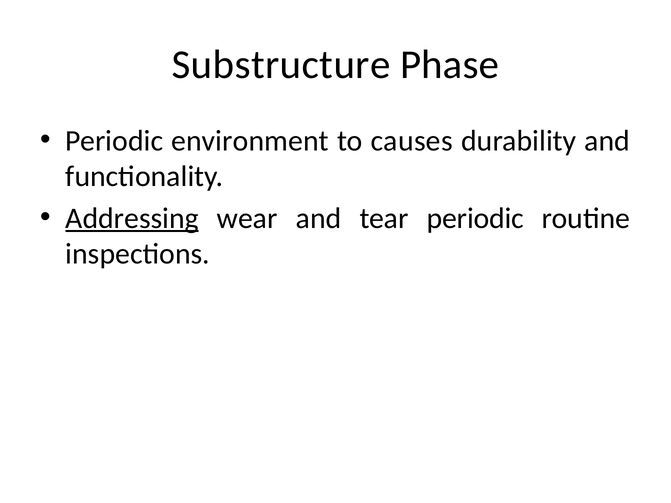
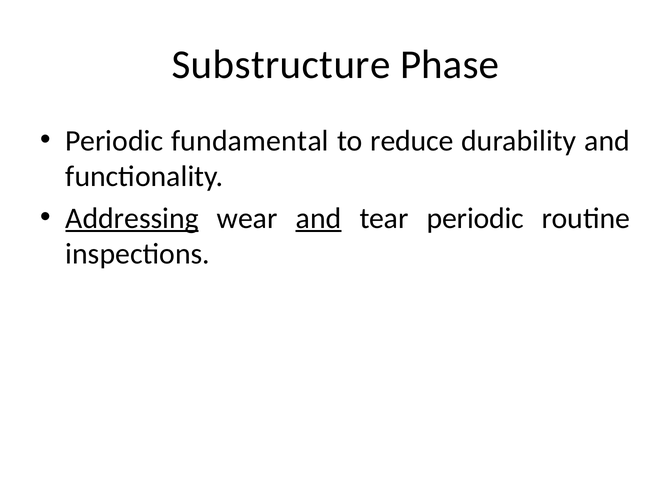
environment: environment -> fundamental (250, 141)
causes: causes -> reduce (412, 141)
and underline: none -> present (319, 218)
